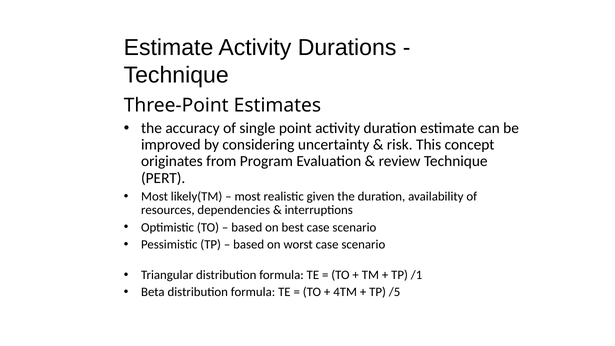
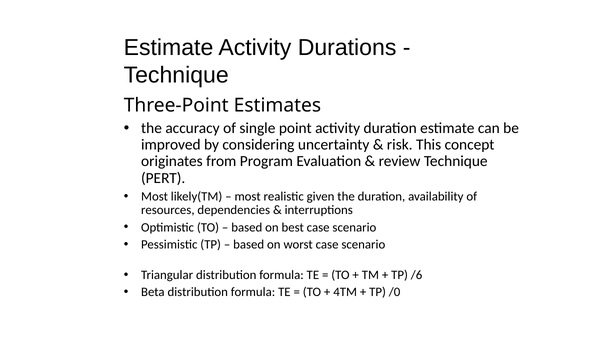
/1: /1 -> /6 (417, 275)
/5: /5 -> /0 (395, 292)
